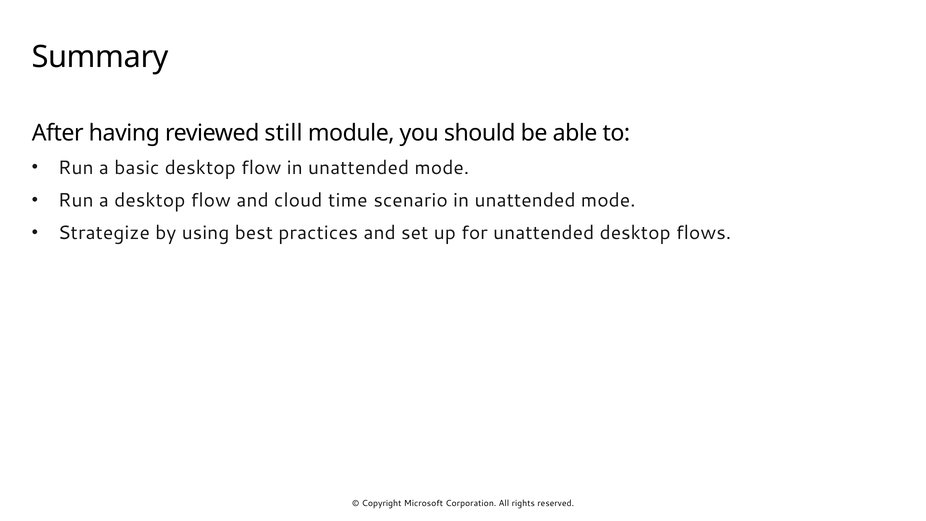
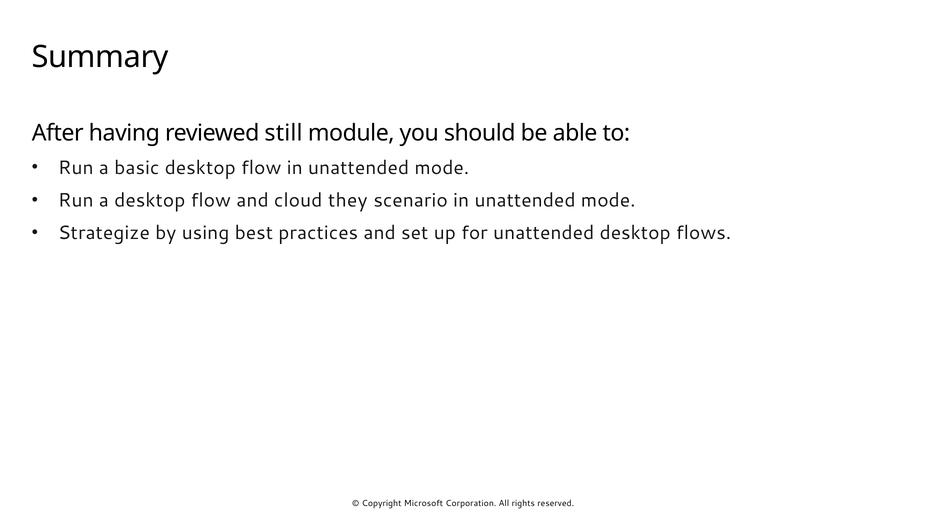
time: time -> they (348, 200)
